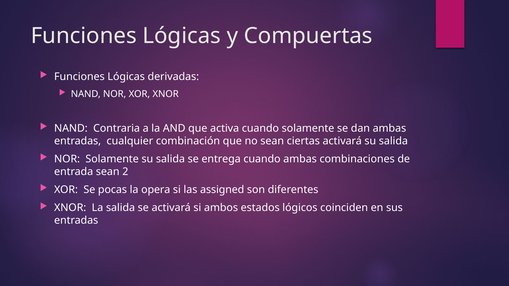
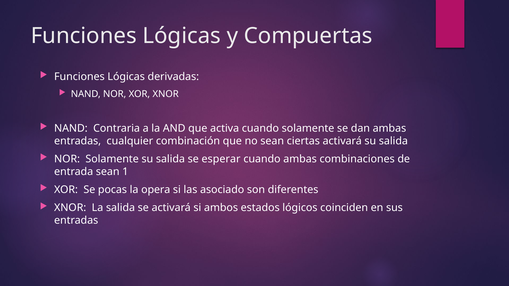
entrega: entrega -> esperar (221, 159)
2: 2 -> 1 (125, 172)
assigned: assigned -> asociado (222, 190)
